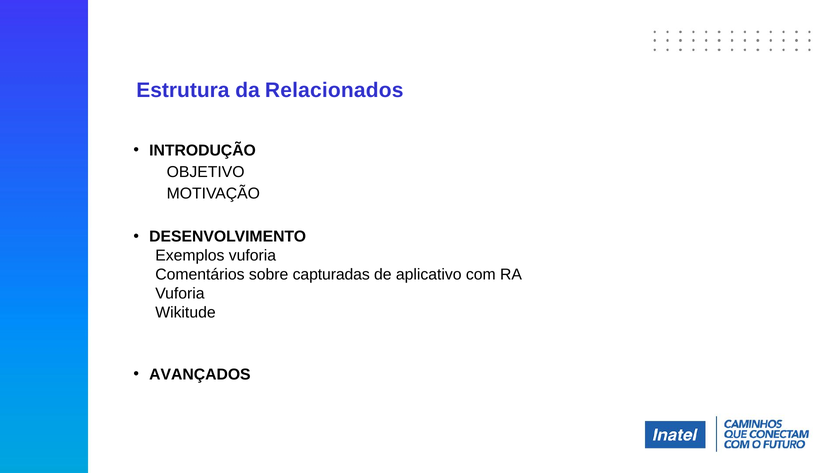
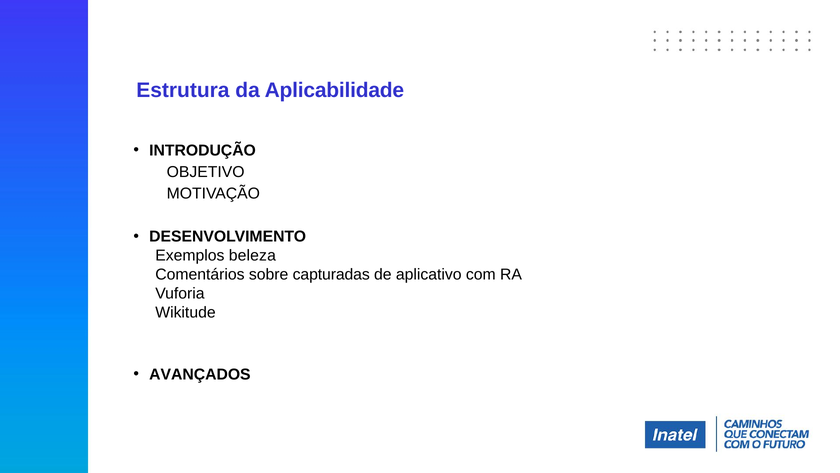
Relacionados: Relacionados -> Aplicabilidade (334, 90)
Exemplos vuforia: vuforia -> beleza (252, 255)
